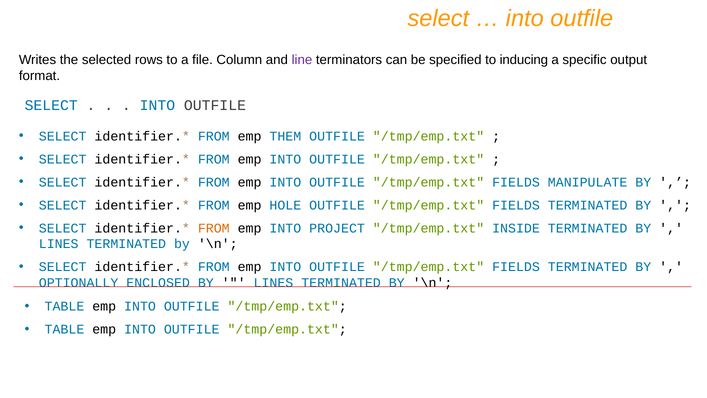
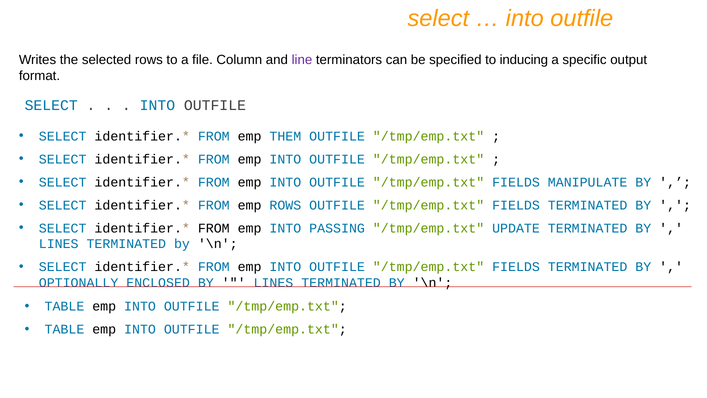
emp HOLE: HOLE -> ROWS (285, 205)
FROM colour: orange -> black (214, 228)
PROJECT: PROJECT -> PASSING (337, 228)
INSIDE: INSIDE -> UPDATE (516, 228)
